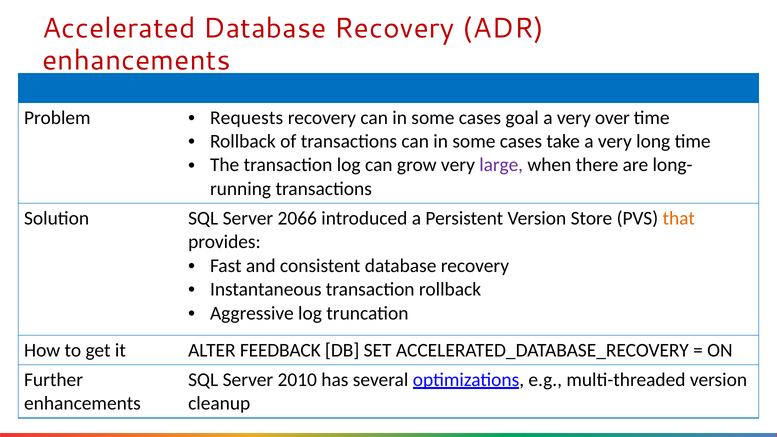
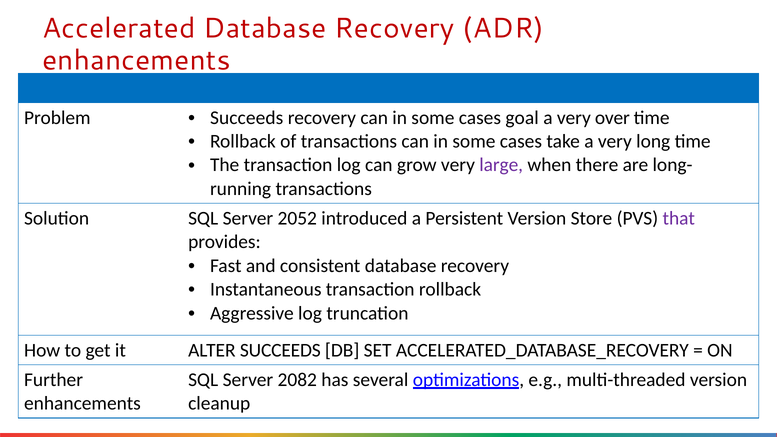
Requests: Requests -> Succeeds (247, 118)
2066: 2066 -> 2052 (297, 218)
that colour: orange -> purple (679, 218)
ALTER FEEDBACK: FEEDBACK -> SUCCEEDS (280, 350)
2010: 2010 -> 2082 (297, 380)
